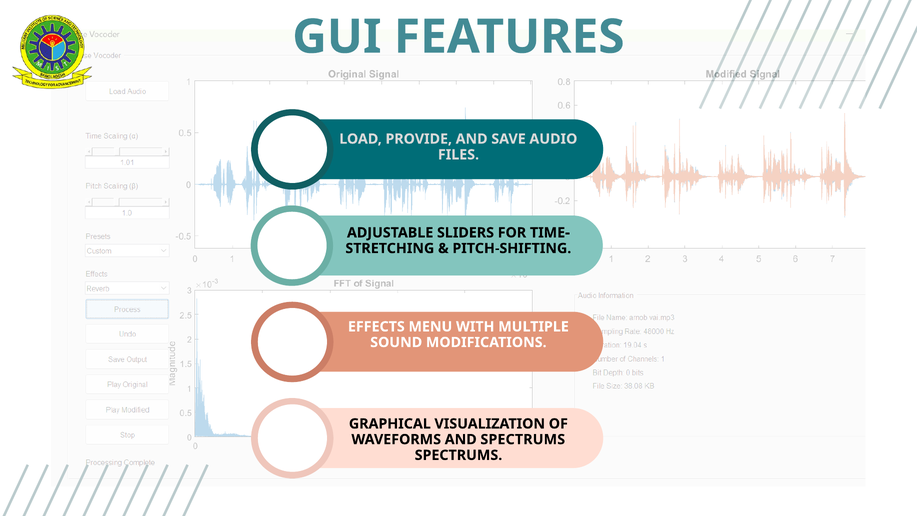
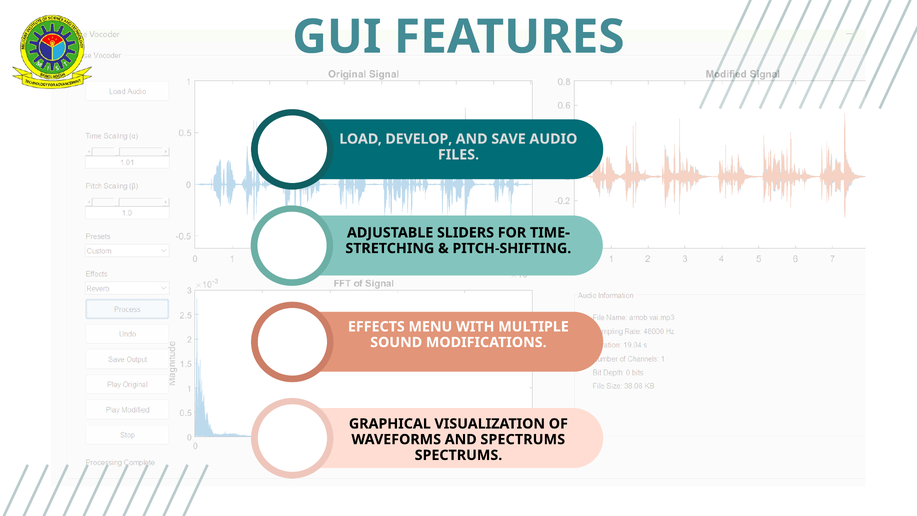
PROVIDE: PROVIDE -> DEVELOP (419, 139)
